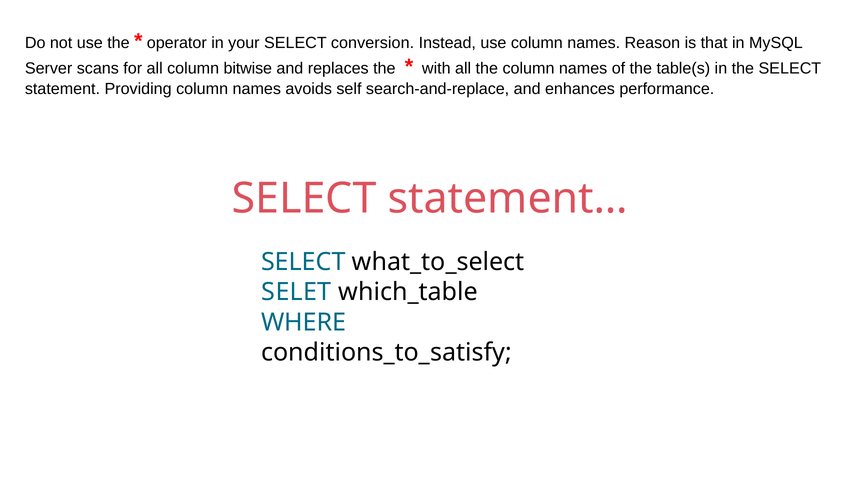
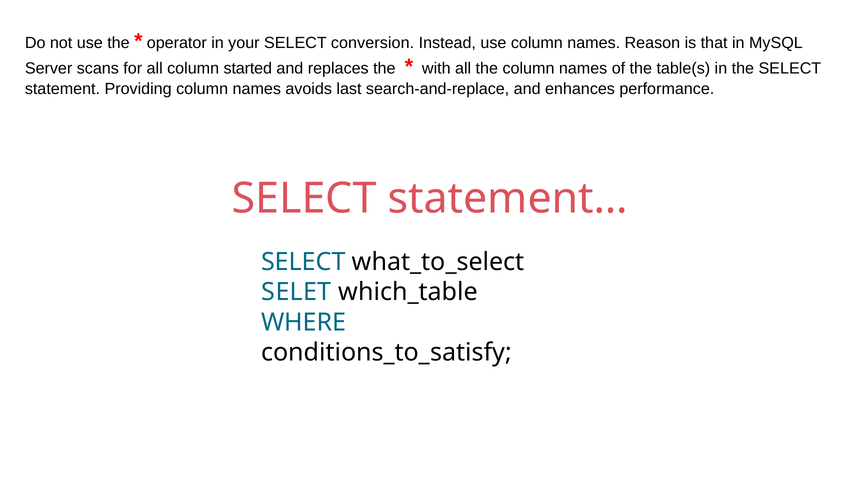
bitwise: bitwise -> started (248, 69)
self: self -> last (349, 89)
